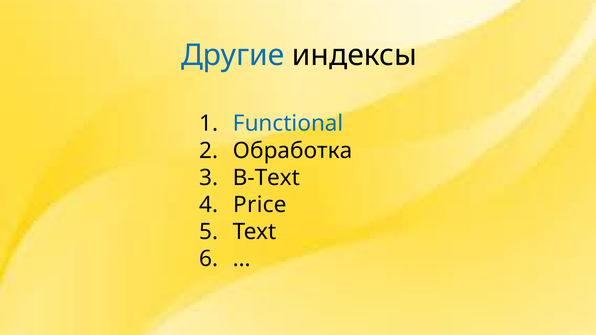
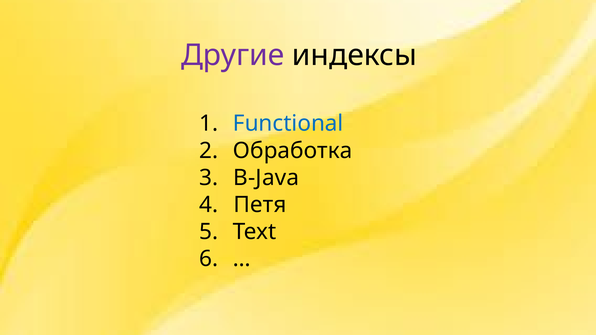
Другие colour: blue -> purple (233, 55)
B-Text: B-Text -> B-Java (266, 178)
Price: Price -> Петя (260, 205)
